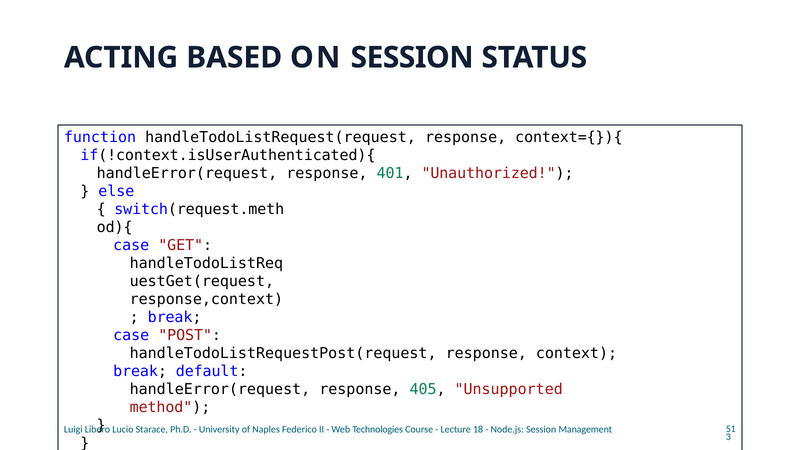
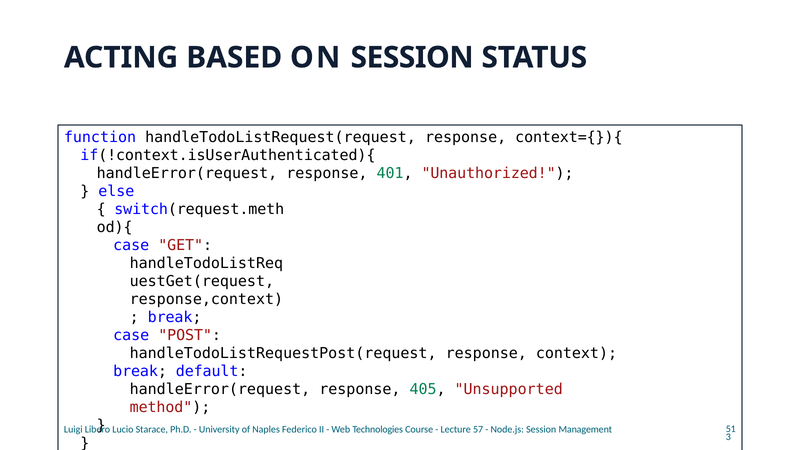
18: 18 -> 57 (478, 429)
